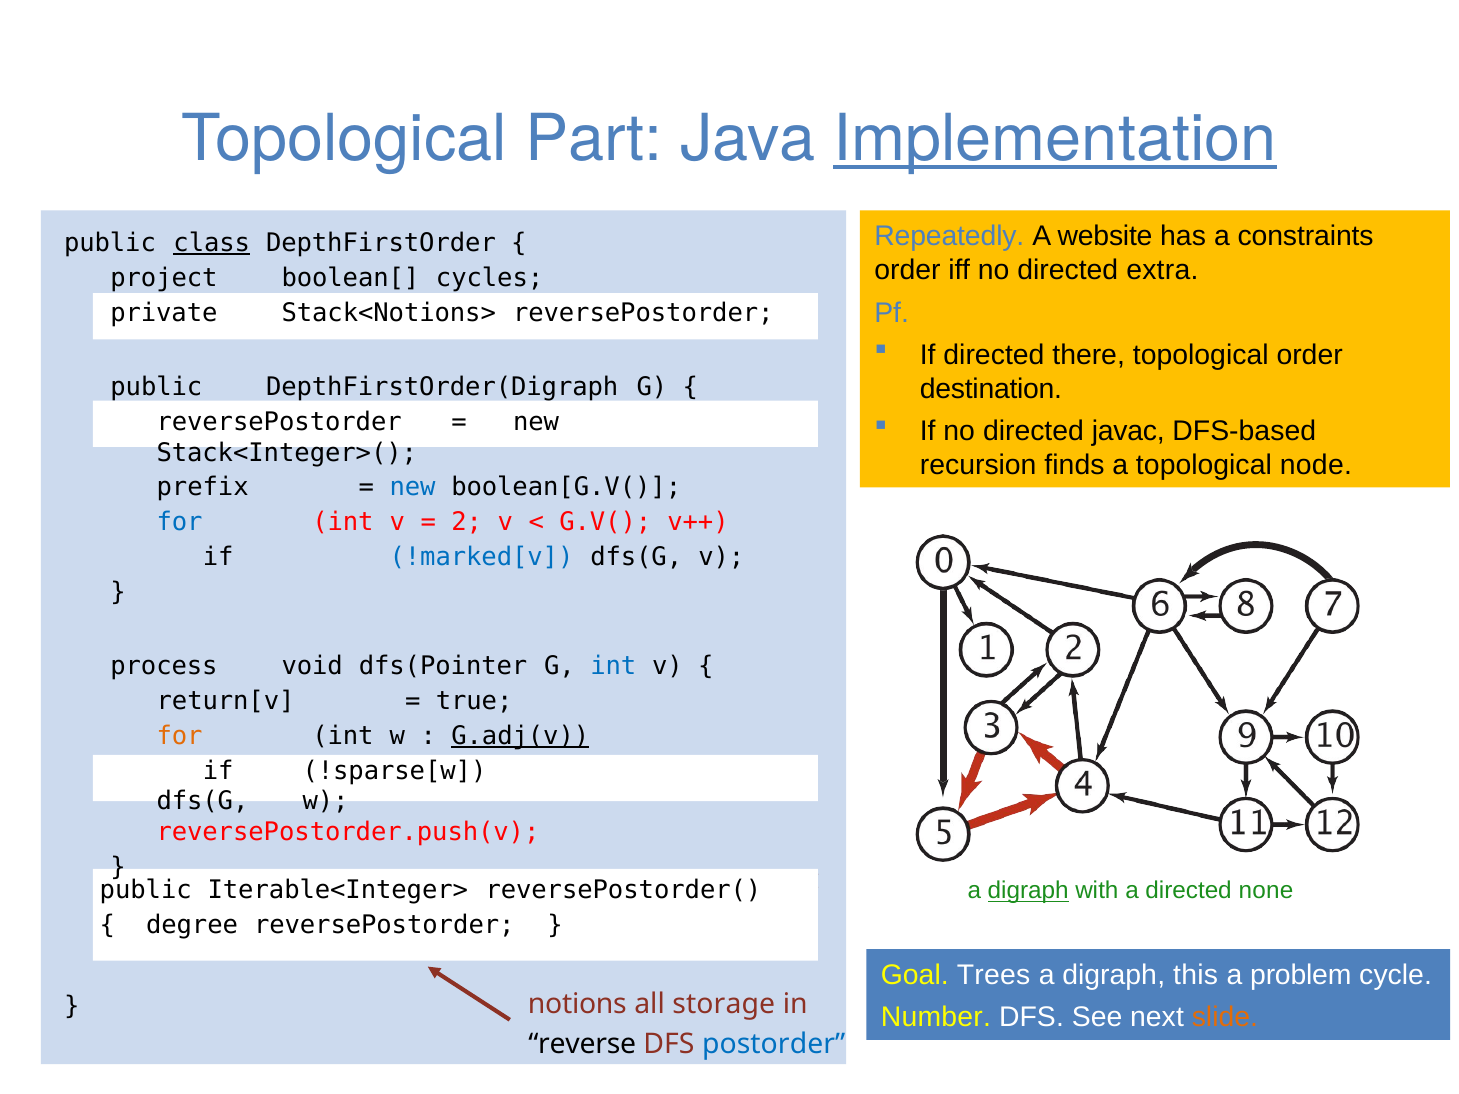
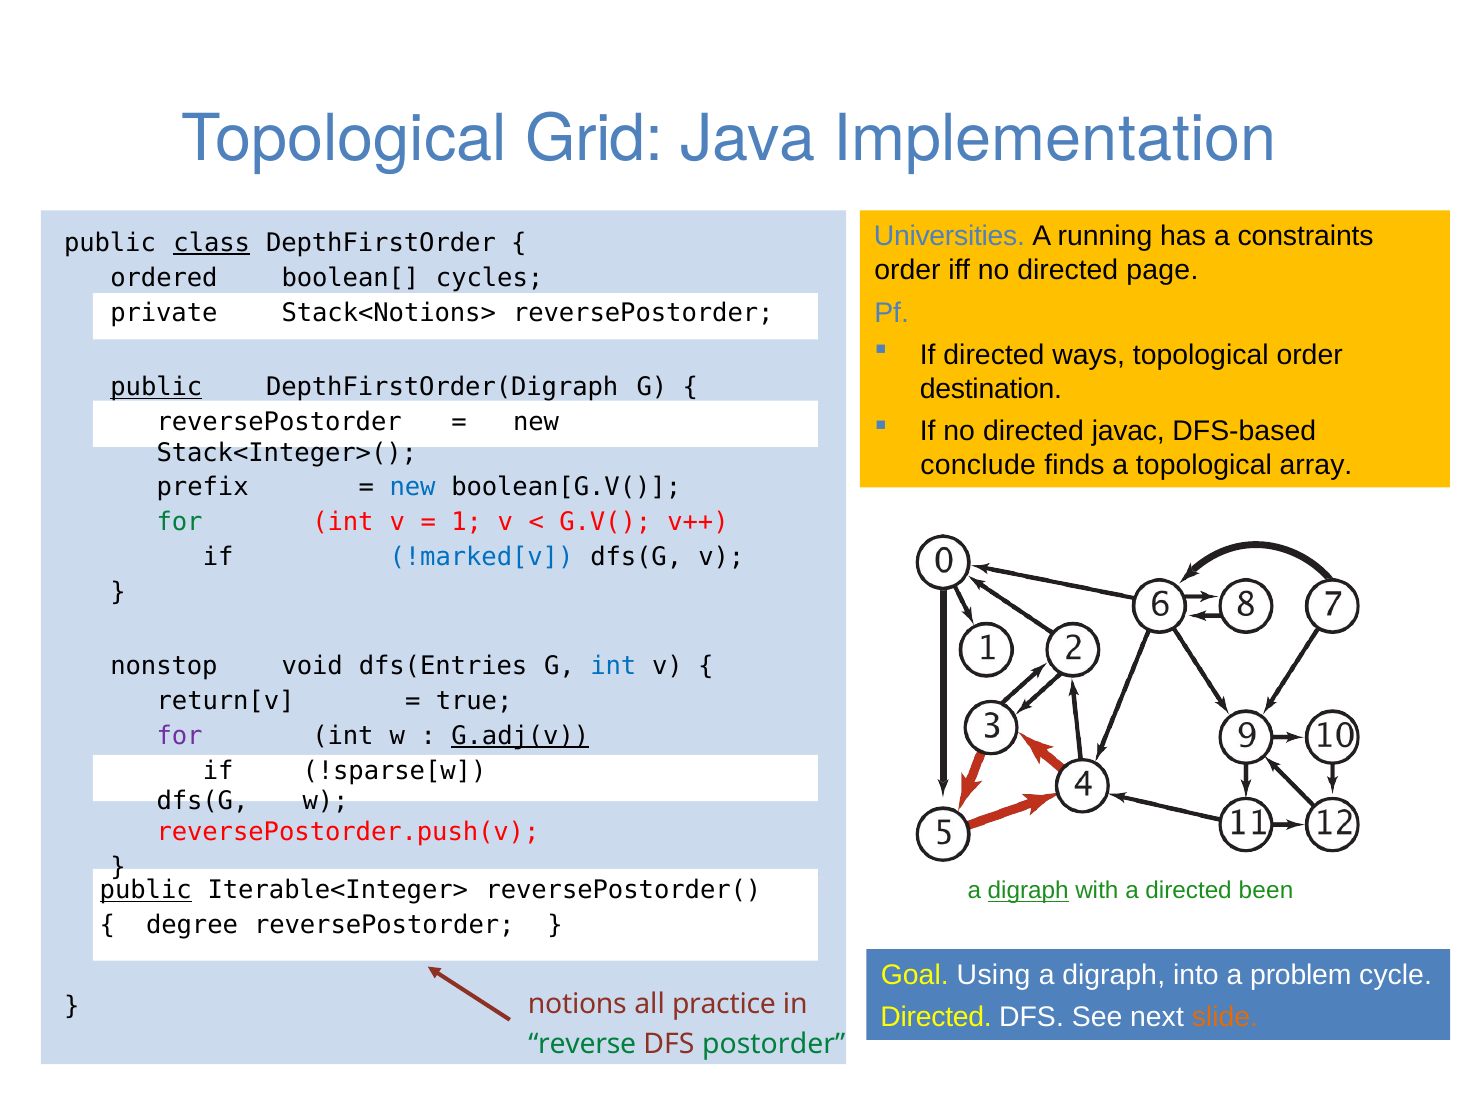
Part: Part -> Grid (594, 140)
Implementation underline: present -> none (1055, 140)
Repeatedly: Repeatedly -> Universities (949, 237)
website: website -> running (1105, 237)
extra: extra -> page (1162, 271)
project: project -> ordered (164, 278)
there: there -> ways (1089, 355)
public underline: none -> present (156, 387)
recursion: recursion -> conclude (978, 465)
node: node -> array (1316, 465)
for colour: blue -> green (180, 522)
2: 2 -> 1 (467, 522)
process: process -> nonstop (164, 666)
dfs(Pointer: dfs(Pointer -> dfs(Entries (443, 666)
for colour: orange -> purple (180, 736)
public underline: none -> present (146, 891)
none: none -> been (1266, 891)
Trees: Trees -> Using (994, 976)
this: this -> into (1196, 976)
storage: storage -> practice (724, 1004)
Number: Number -> Directed (936, 1018)
reverse colour: black -> green (582, 1044)
postorder colour: blue -> green (774, 1044)
